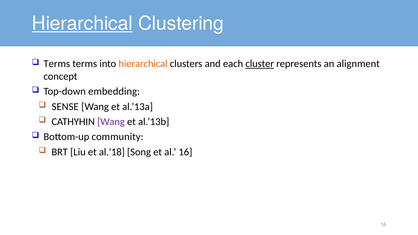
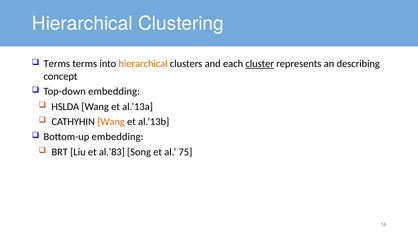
Hierarchical underline: present -> none (82, 24)
alignment: alignment -> describing (358, 64)
SENSE: SENSE -> HSLDA (65, 107)
Wang colour: purple -> orange (111, 122)
Bottom-up community: community -> embedding (118, 137)
al.’18: al.’18 -> al.’83 (112, 152)
al 16: 16 -> 75 (185, 152)
